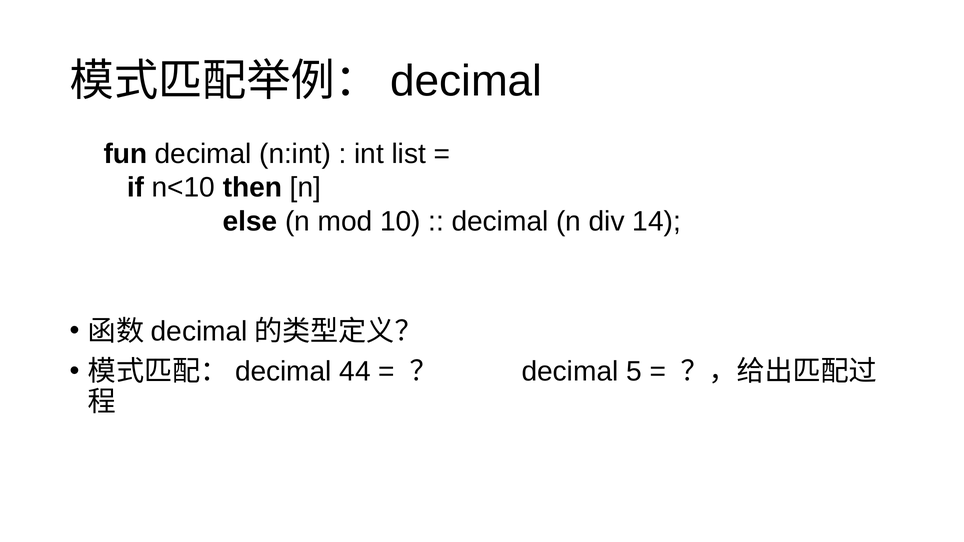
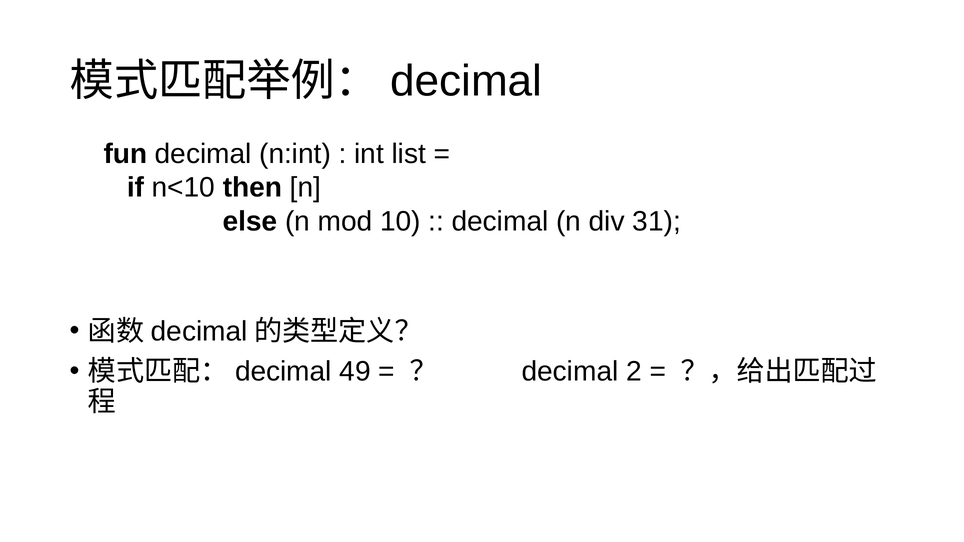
14: 14 -> 31 (657, 221)
44: 44 -> 49 (355, 372)
5: 5 -> 2 (634, 372)
